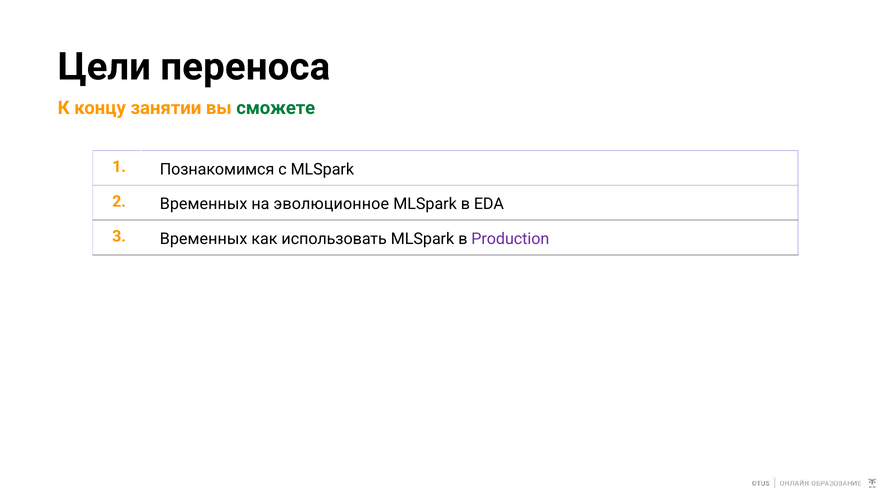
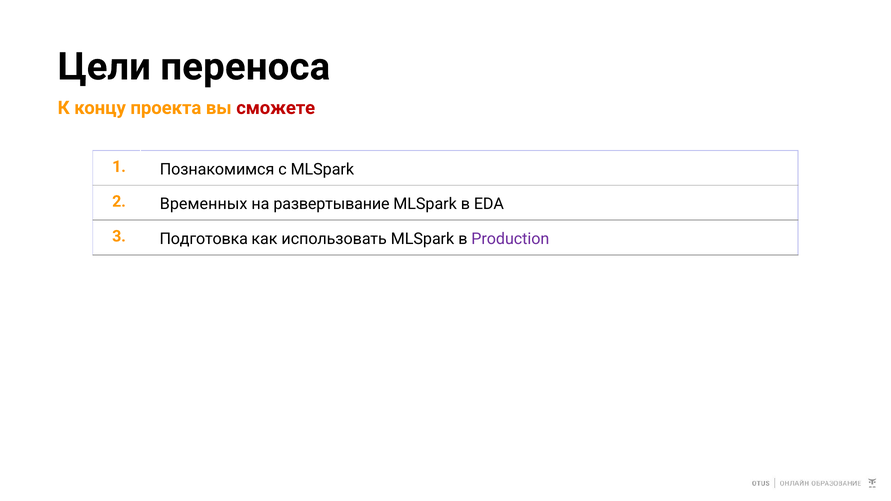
занятии: занятии -> проекта (166, 108)
сможете colour: green -> red (276, 108)
эволюционное: эволюционное -> развертывание (332, 204)
3 Временных: Временных -> Подготовка (204, 239)
